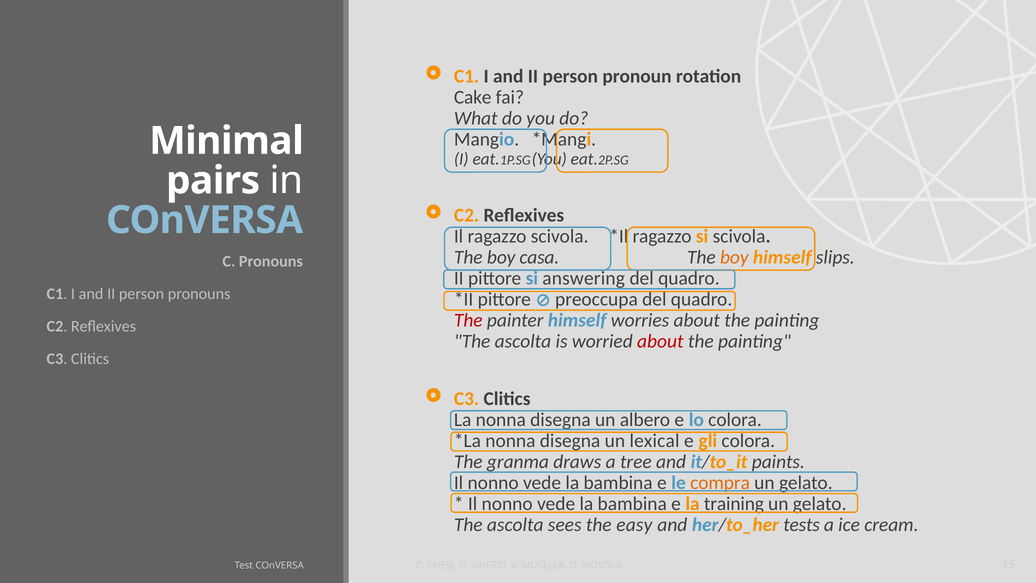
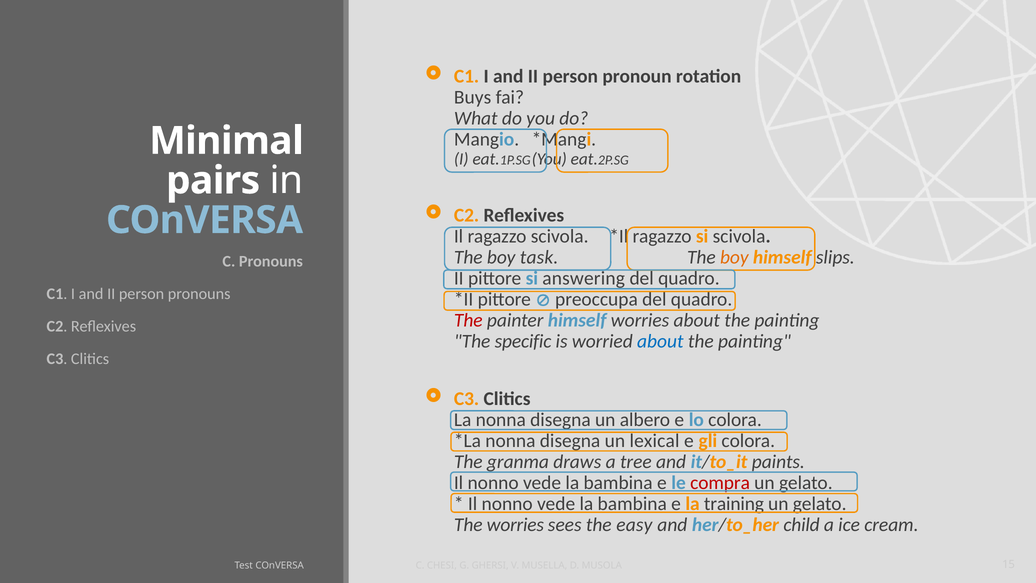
Cake: Cake -> Buys (473, 97)
casa: casa -> task (539, 257)
ascolta: ascolta -> specific (523, 341)
about colour: red -> blue (660, 341)
compra colour: orange -> red (720, 482)
ascolta: ascolta -> worries (515, 524)
tests: tests -> child (802, 524)
